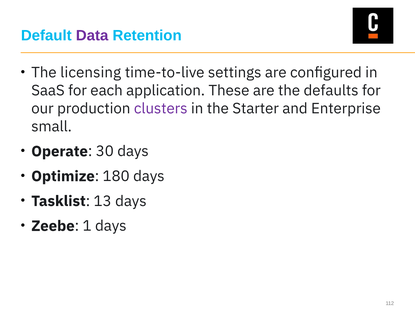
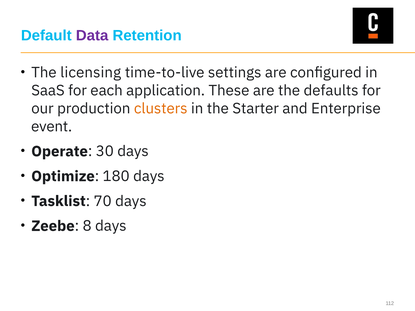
clusters colour: purple -> orange (161, 109)
small: small -> event (52, 127)
13: 13 -> 70 (103, 201)
1: 1 -> 8 (87, 226)
